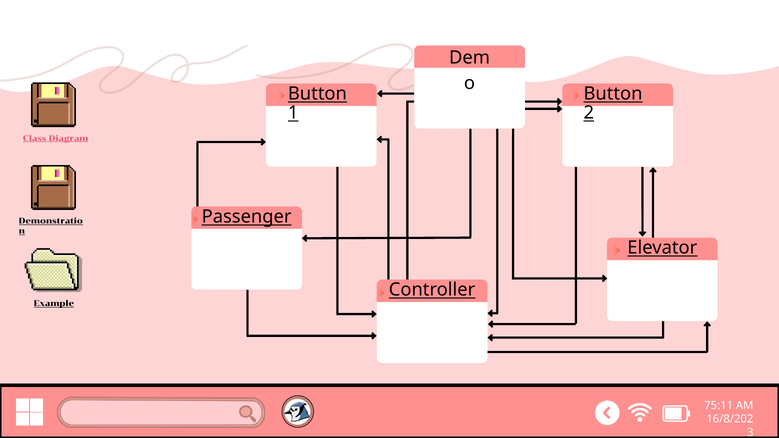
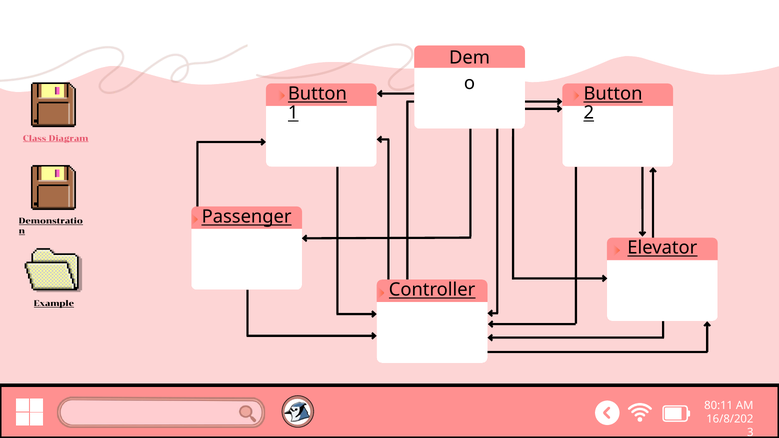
75:11: 75:11 -> 80:11 (719, 406)
